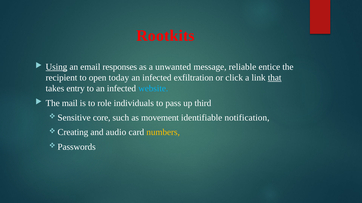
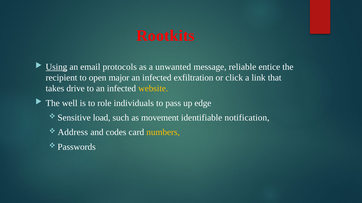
responses: responses -> protocols (120, 67)
today: today -> major (119, 78)
that underline: present -> none (275, 78)
entry: entry -> drive (76, 89)
website colour: light blue -> yellow (153, 89)
mail: mail -> well (70, 103)
third: third -> edge (203, 103)
core: core -> load (102, 118)
Creating: Creating -> Address (73, 133)
audio: audio -> codes (116, 133)
